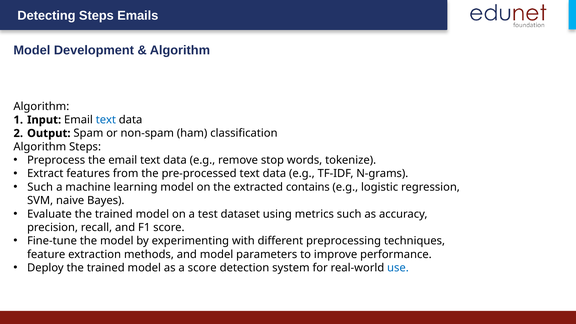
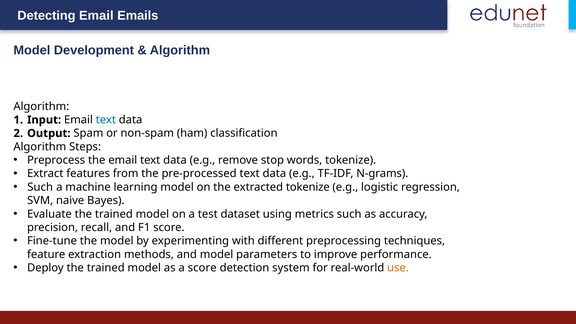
Steps: Steps -> Email (96, 16)
extracted contains: contains -> tokenize (308, 187)
use colour: blue -> orange (398, 268)
